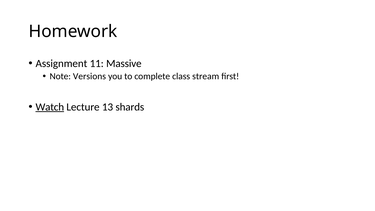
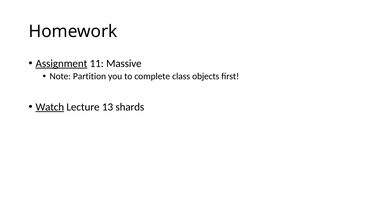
Assignment underline: none -> present (61, 63)
Versions: Versions -> Partition (90, 76)
stream: stream -> objects (206, 76)
